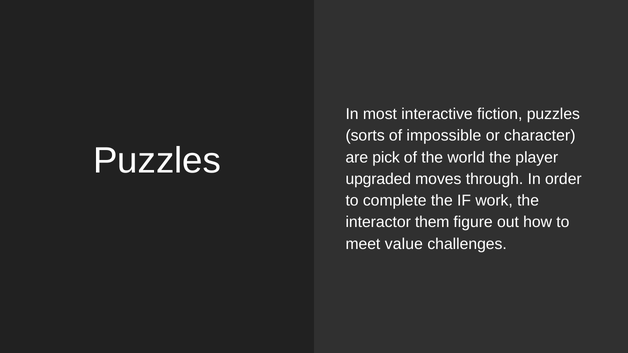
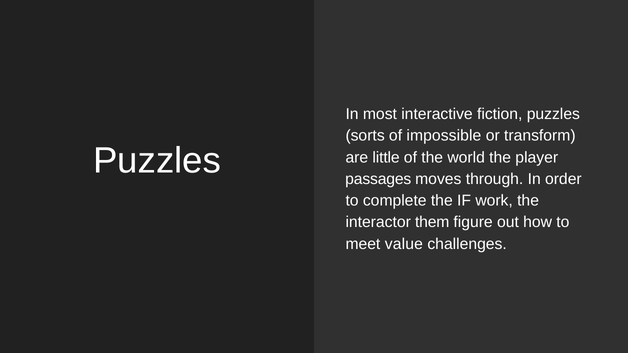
character: character -> transform (540, 136)
pick: pick -> little (386, 157)
upgraded: upgraded -> passages (378, 179)
